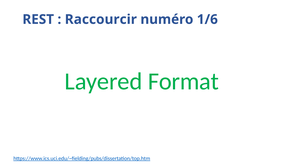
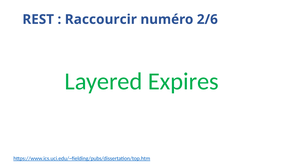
1/6: 1/6 -> 2/6 (207, 19)
Format: Format -> Expires (183, 81)
